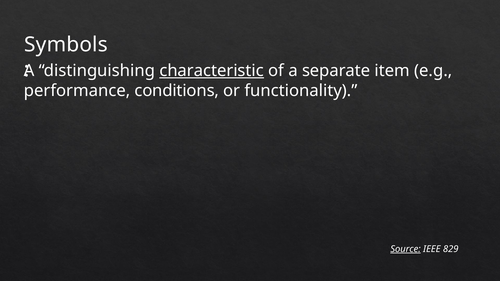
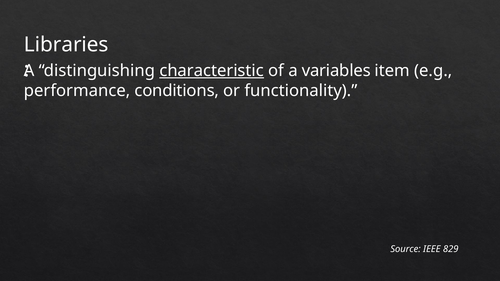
Symbols: Symbols -> Libraries (66, 45)
separate: separate -> variables (336, 71)
Source underline: present -> none (406, 249)
